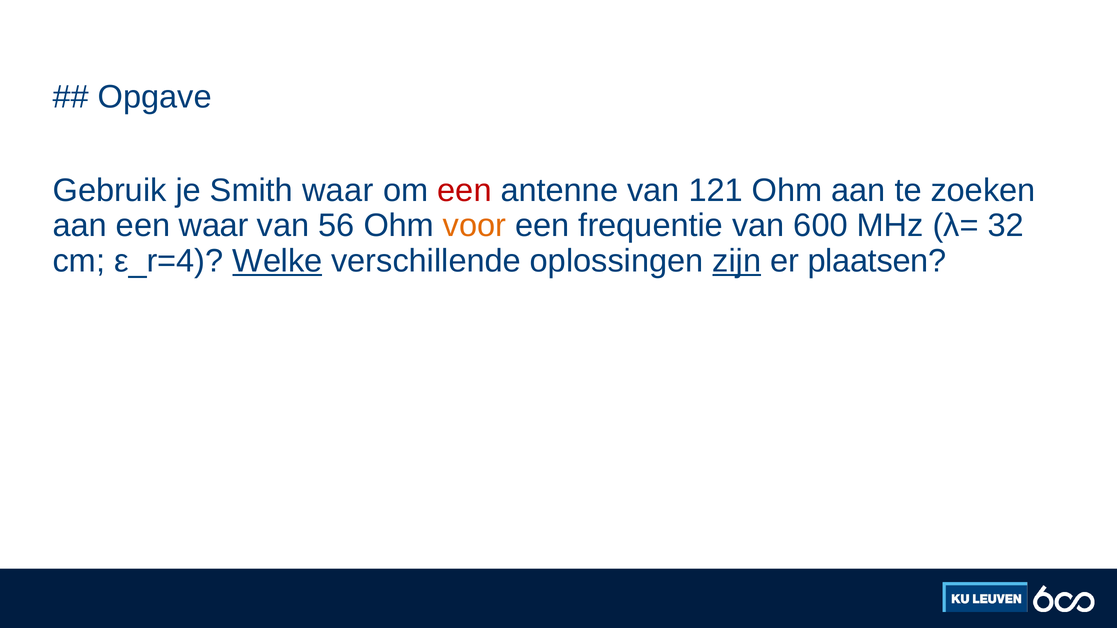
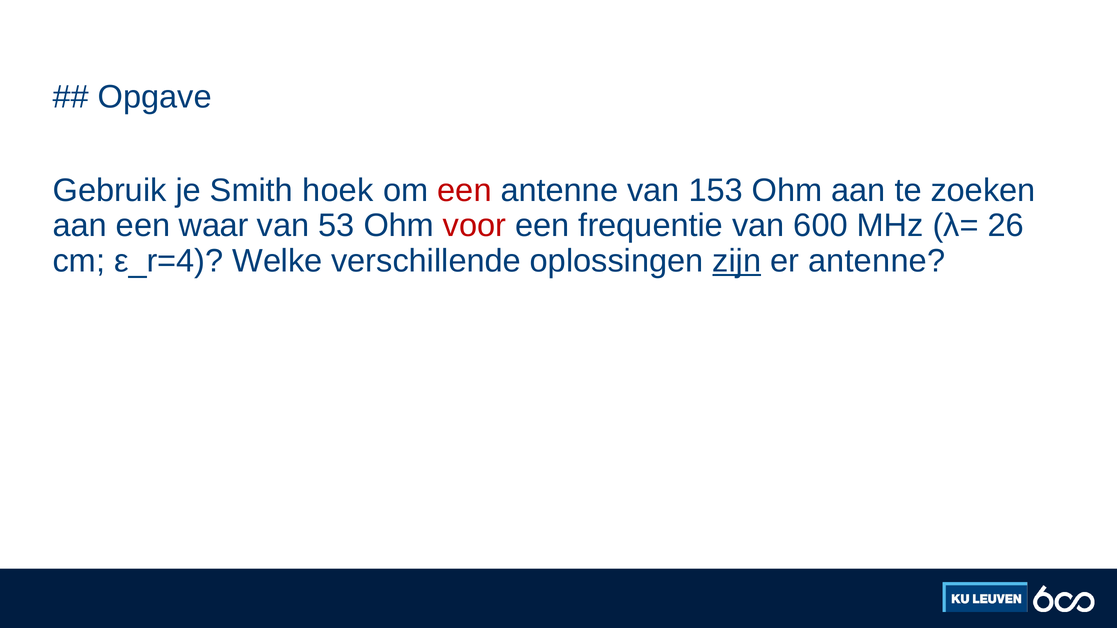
Smith waar: waar -> hoek (338, 191)
121: 121 -> 153 (716, 191)
56: 56 -> 53 (336, 226)
voor colour: orange -> red (475, 226)
32: 32 -> 26 (1006, 226)
Welke underline: present -> none (277, 261)
er plaatsen: plaatsen -> antenne (877, 261)
